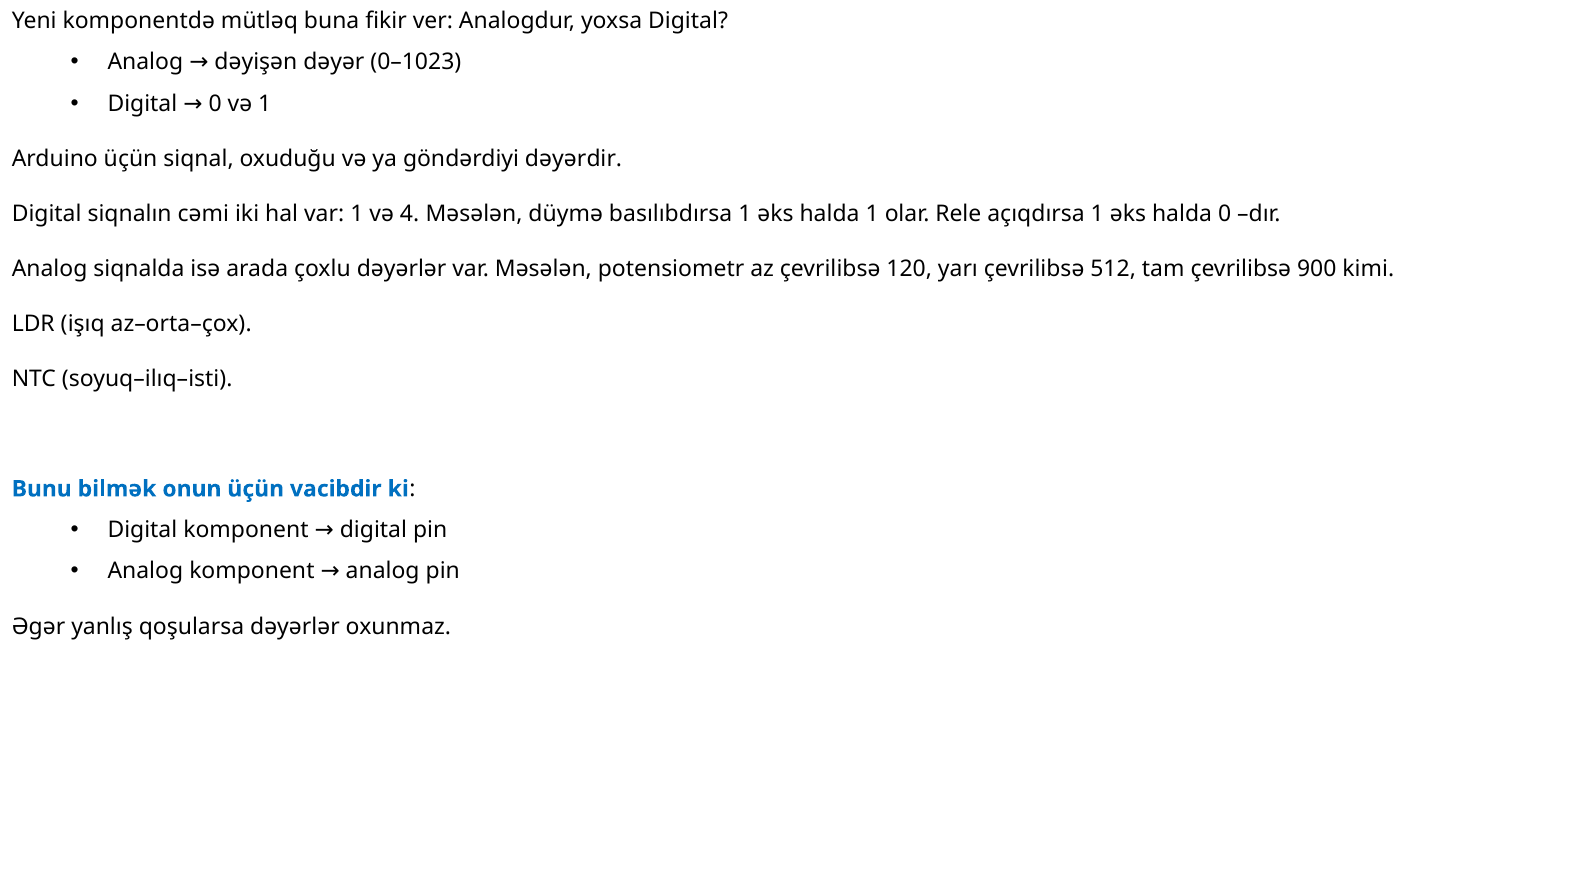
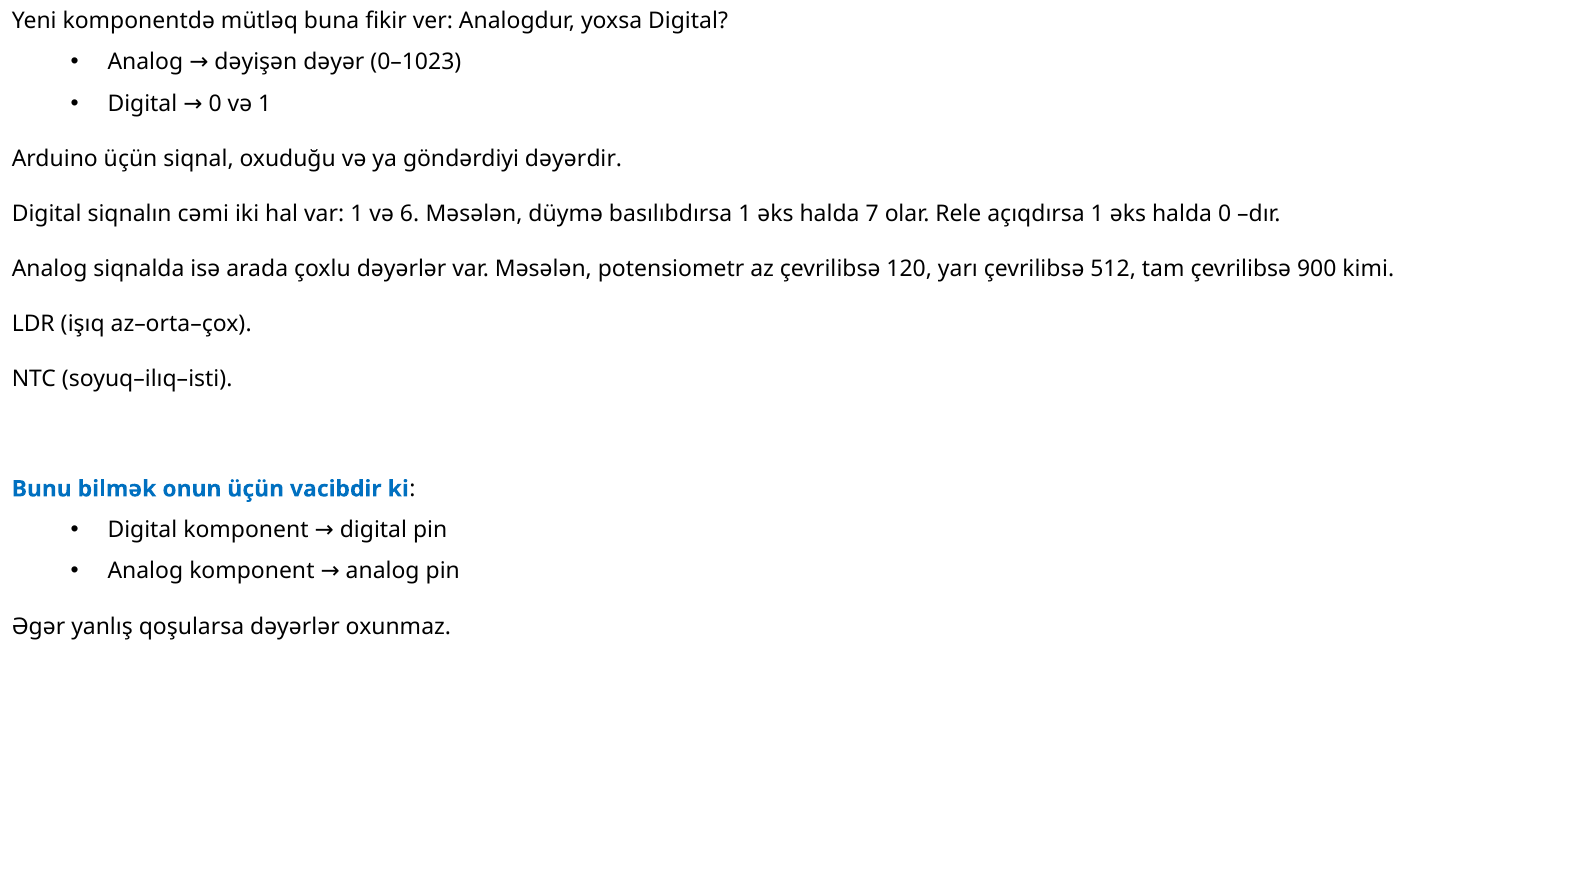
4: 4 -> 6 (410, 214)
halda 1: 1 -> 7 (872, 214)
